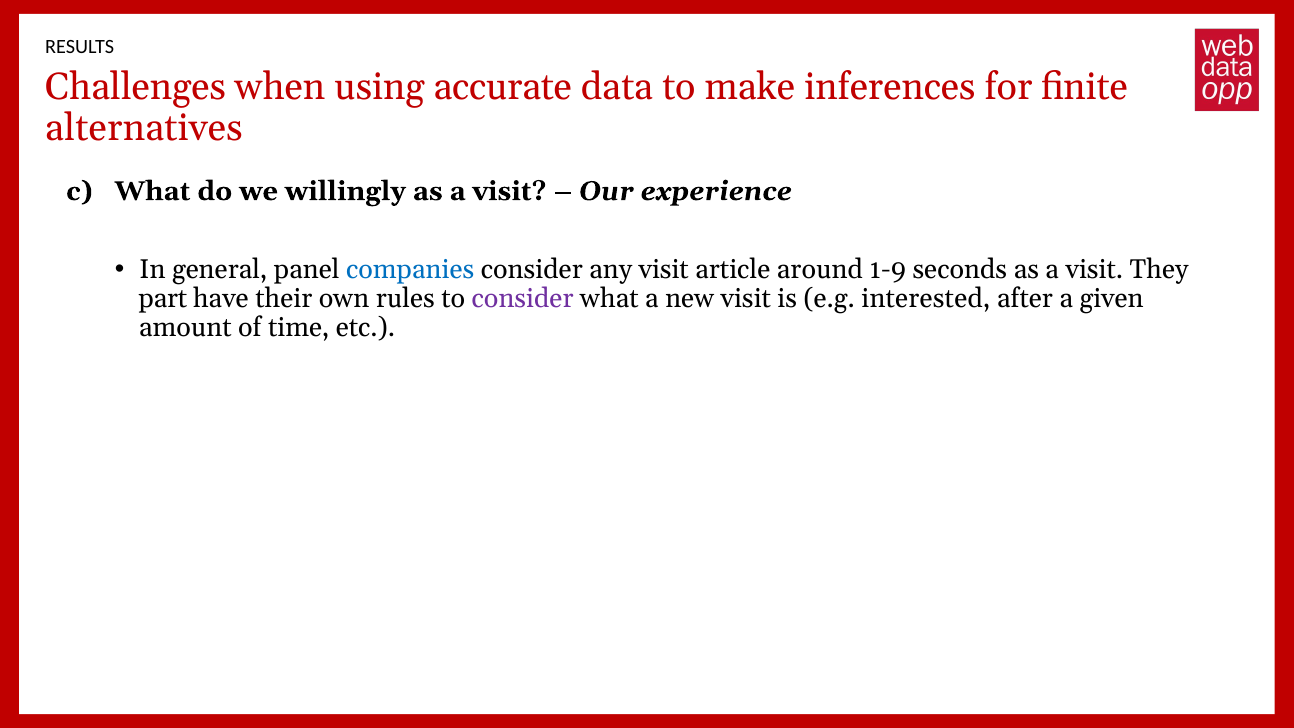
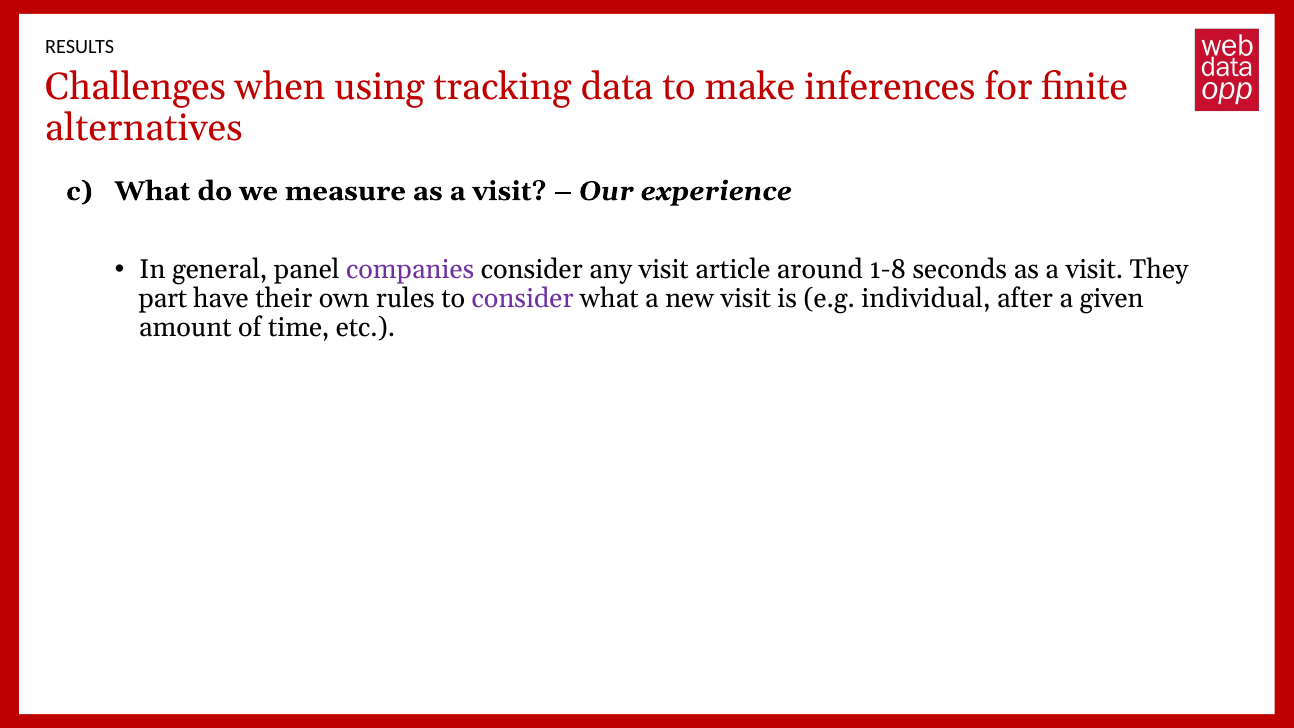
accurate: accurate -> tracking (502, 87)
willingly: willingly -> measure (345, 191)
companies colour: blue -> purple (410, 270)
1-9: 1-9 -> 1-8 (888, 270)
interested: interested -> individual (926, 299)
